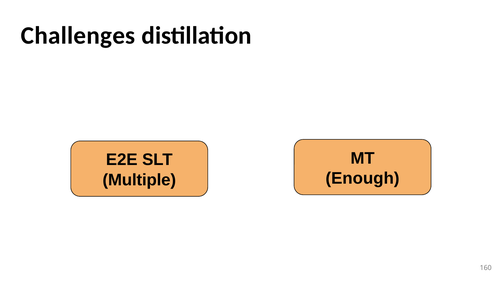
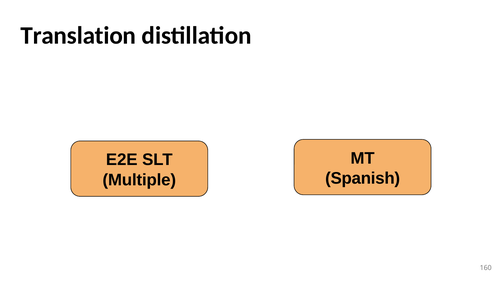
Challenges: Challenges -> Translation (78, 35)
Enough: Enough -> Spanish (363, 179)
